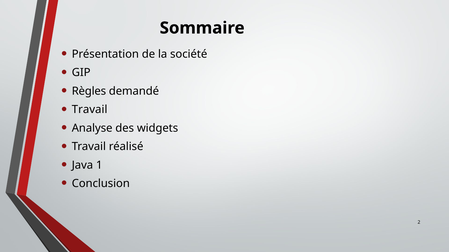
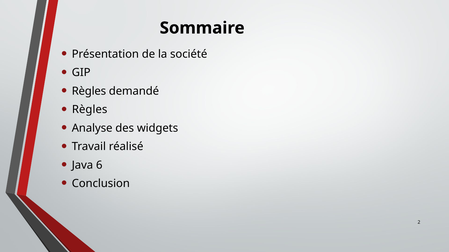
Travail: Travail -> Règles (90, 110)
1: 1 -> 6 (99, 165)
